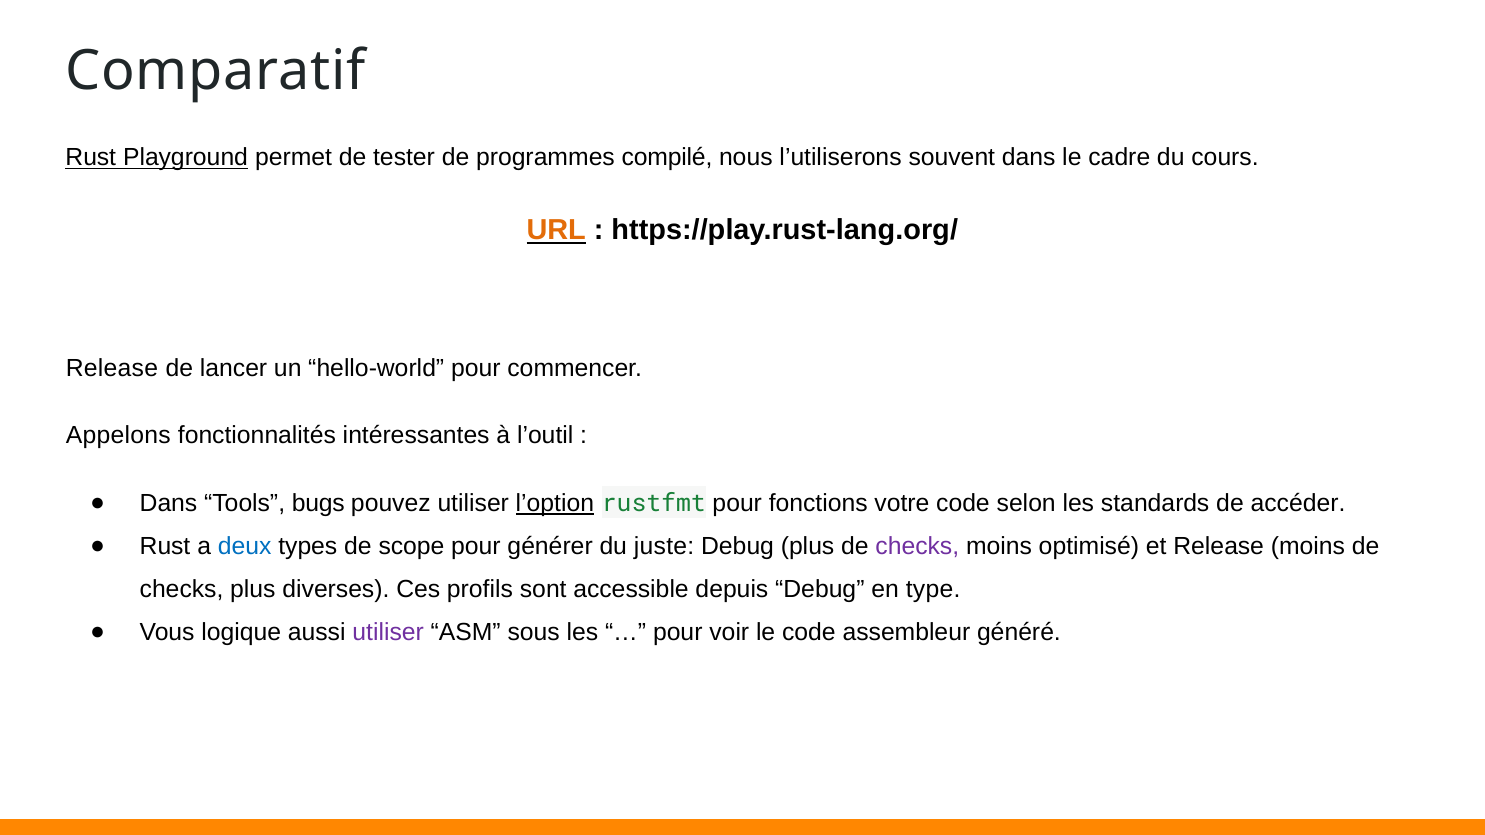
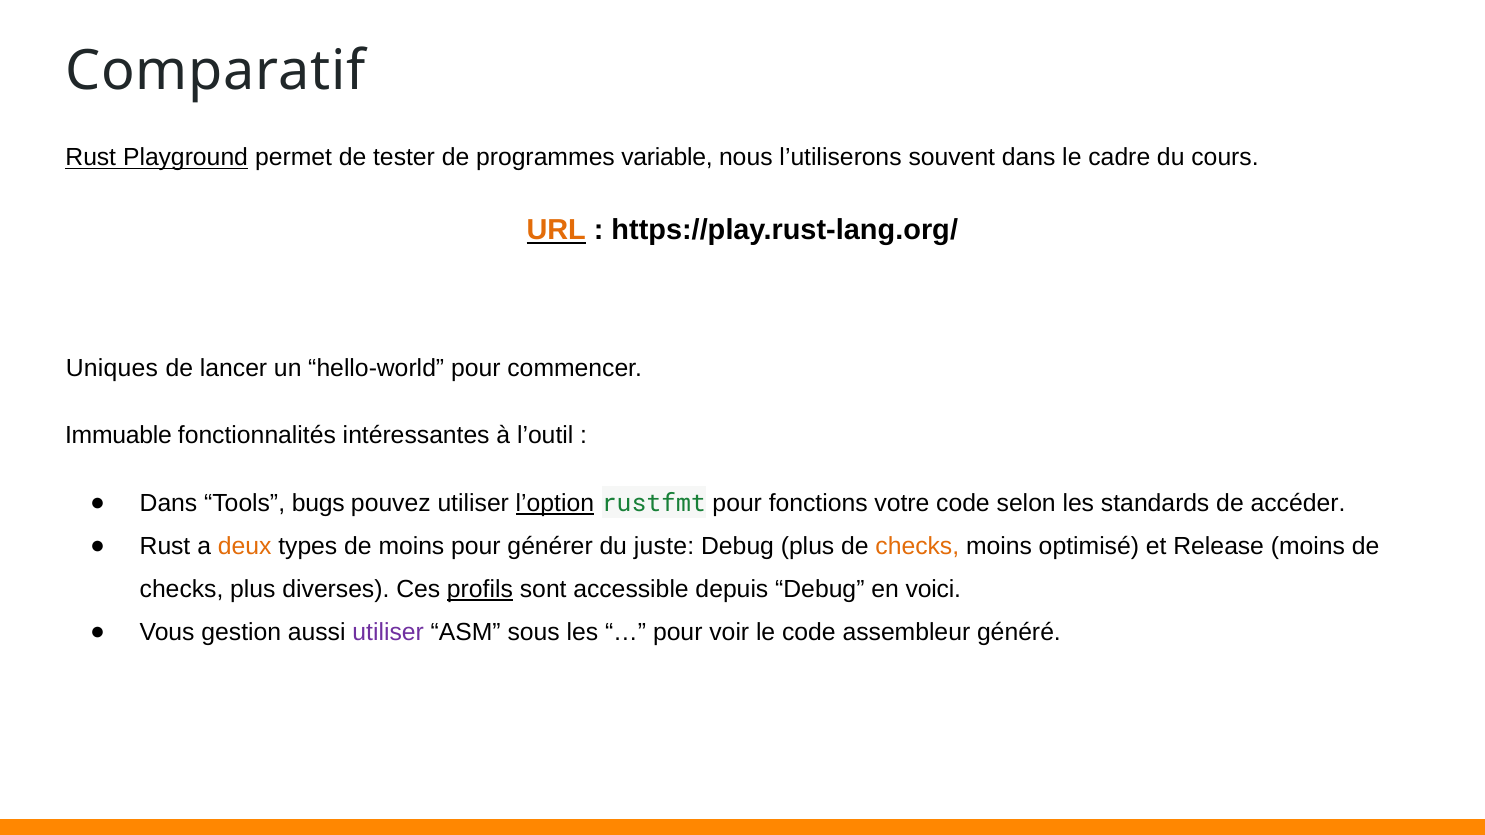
compilé: compilé -> variable (667, 158)
Release: Release -> Uniques (112, 368)
Appelons: Appelons -> Immuable (118, 436)
deux colour: blue -> orange (245, 547)
de scope: scope -> moins (411, 547)
checks colour: purple -> orange (917, 547)
profils underline: none -> present (480, 590)
type: type -> voici (933, 590)
logique: logique -> gestion (241, 633)
